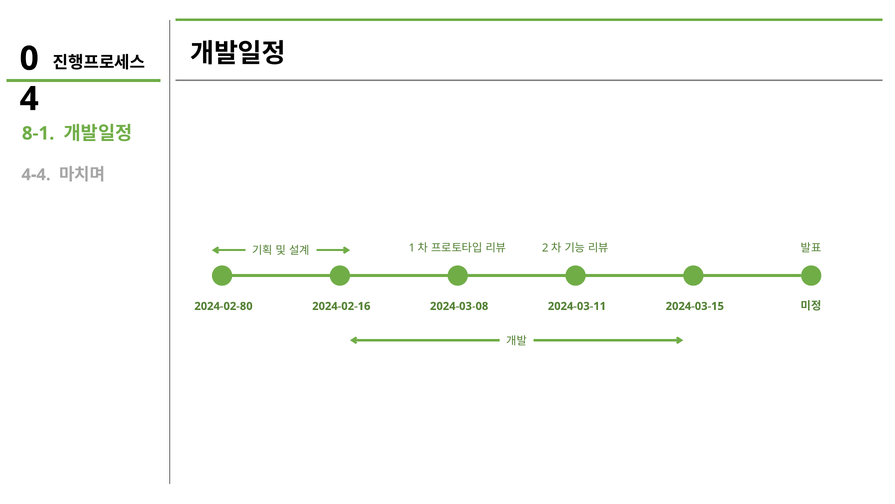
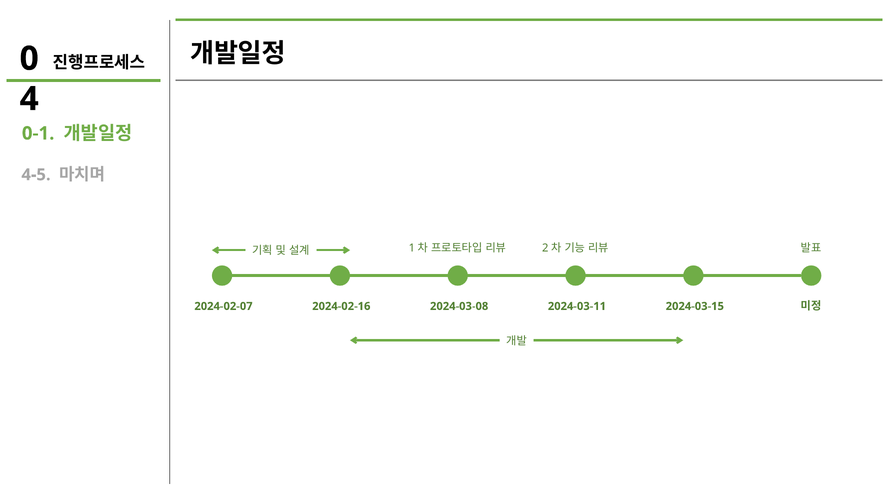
8-1: 8-1 -> 0-1 (38, 133)
4-4: 4-4 -> 4-5 (36, 175)
2024-02-80: 2024-02-80 -> 2024-02-07 (223, 306)
